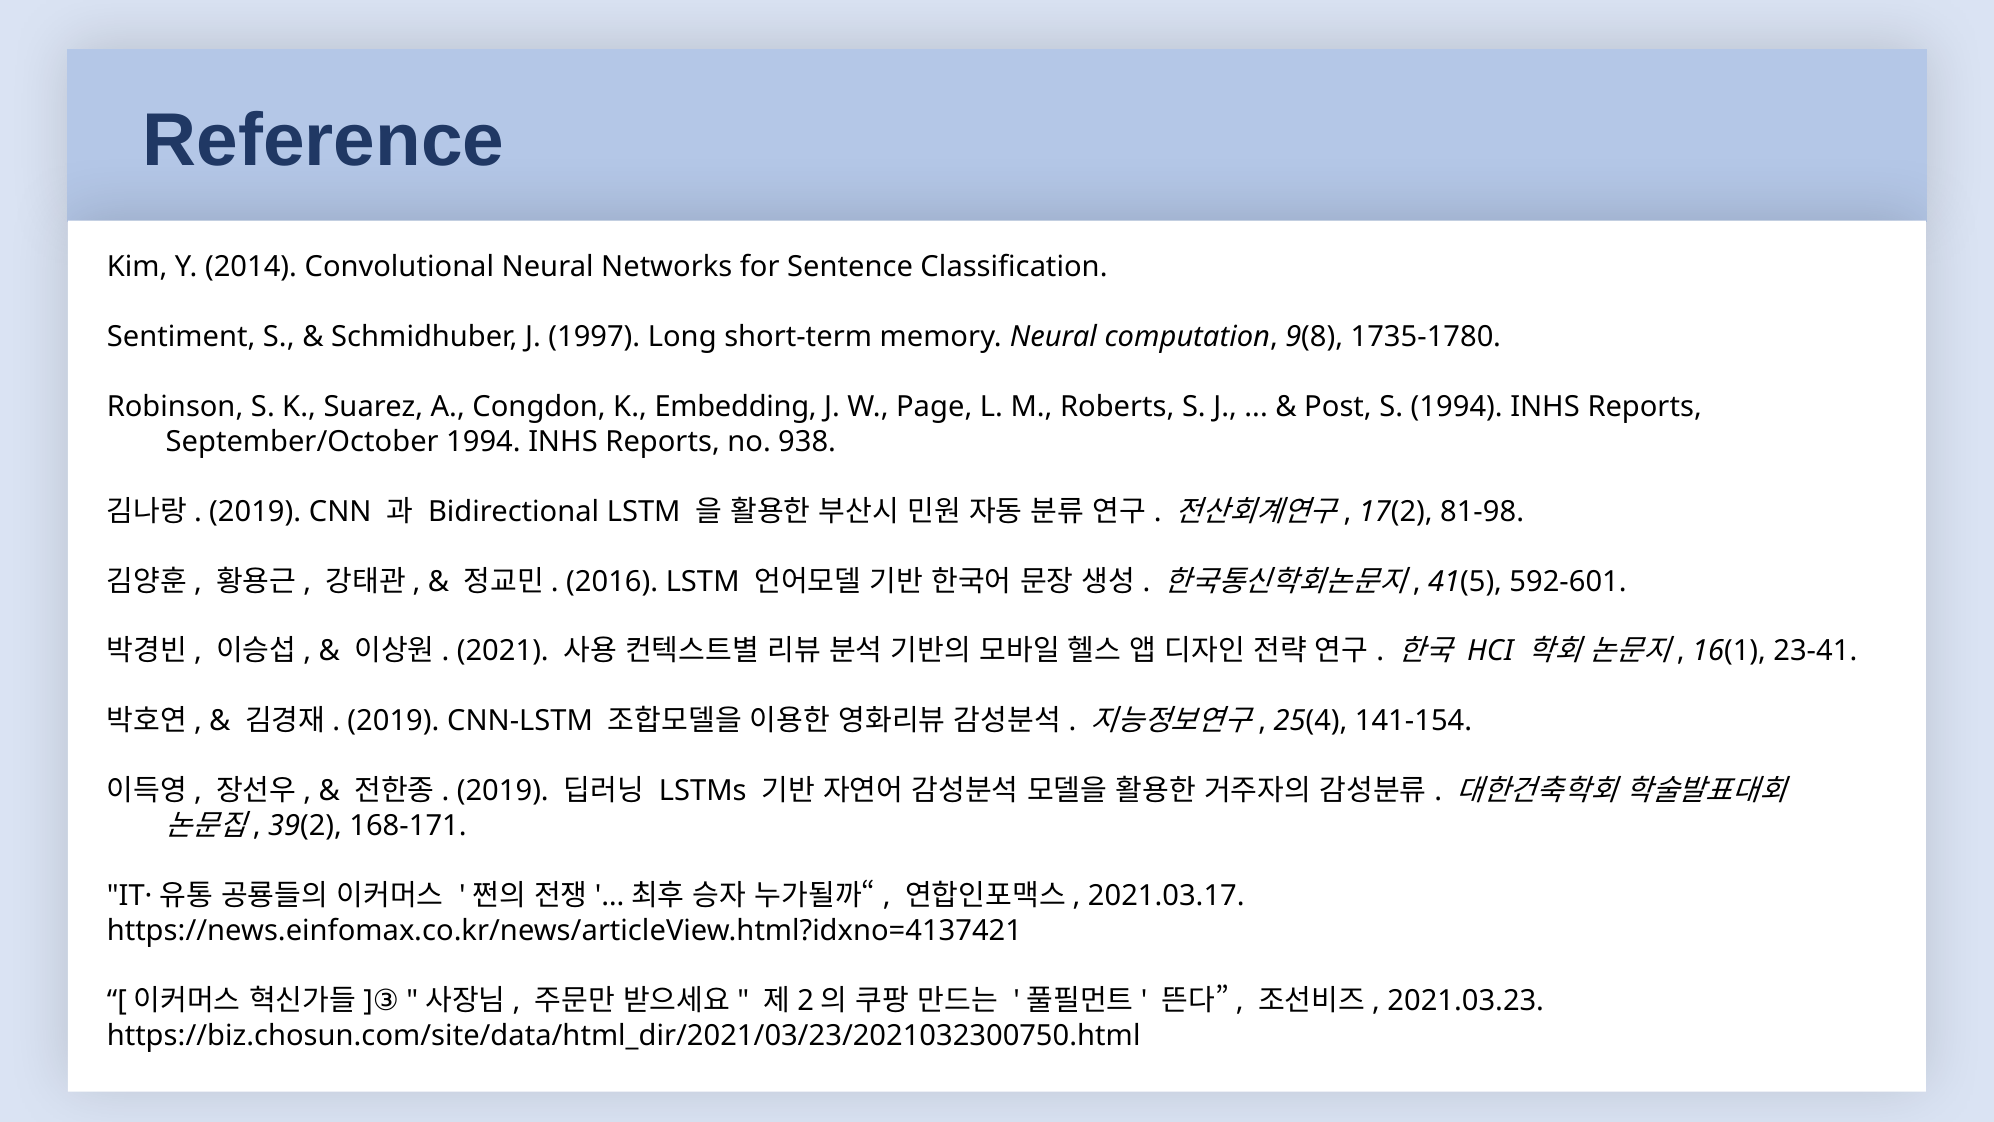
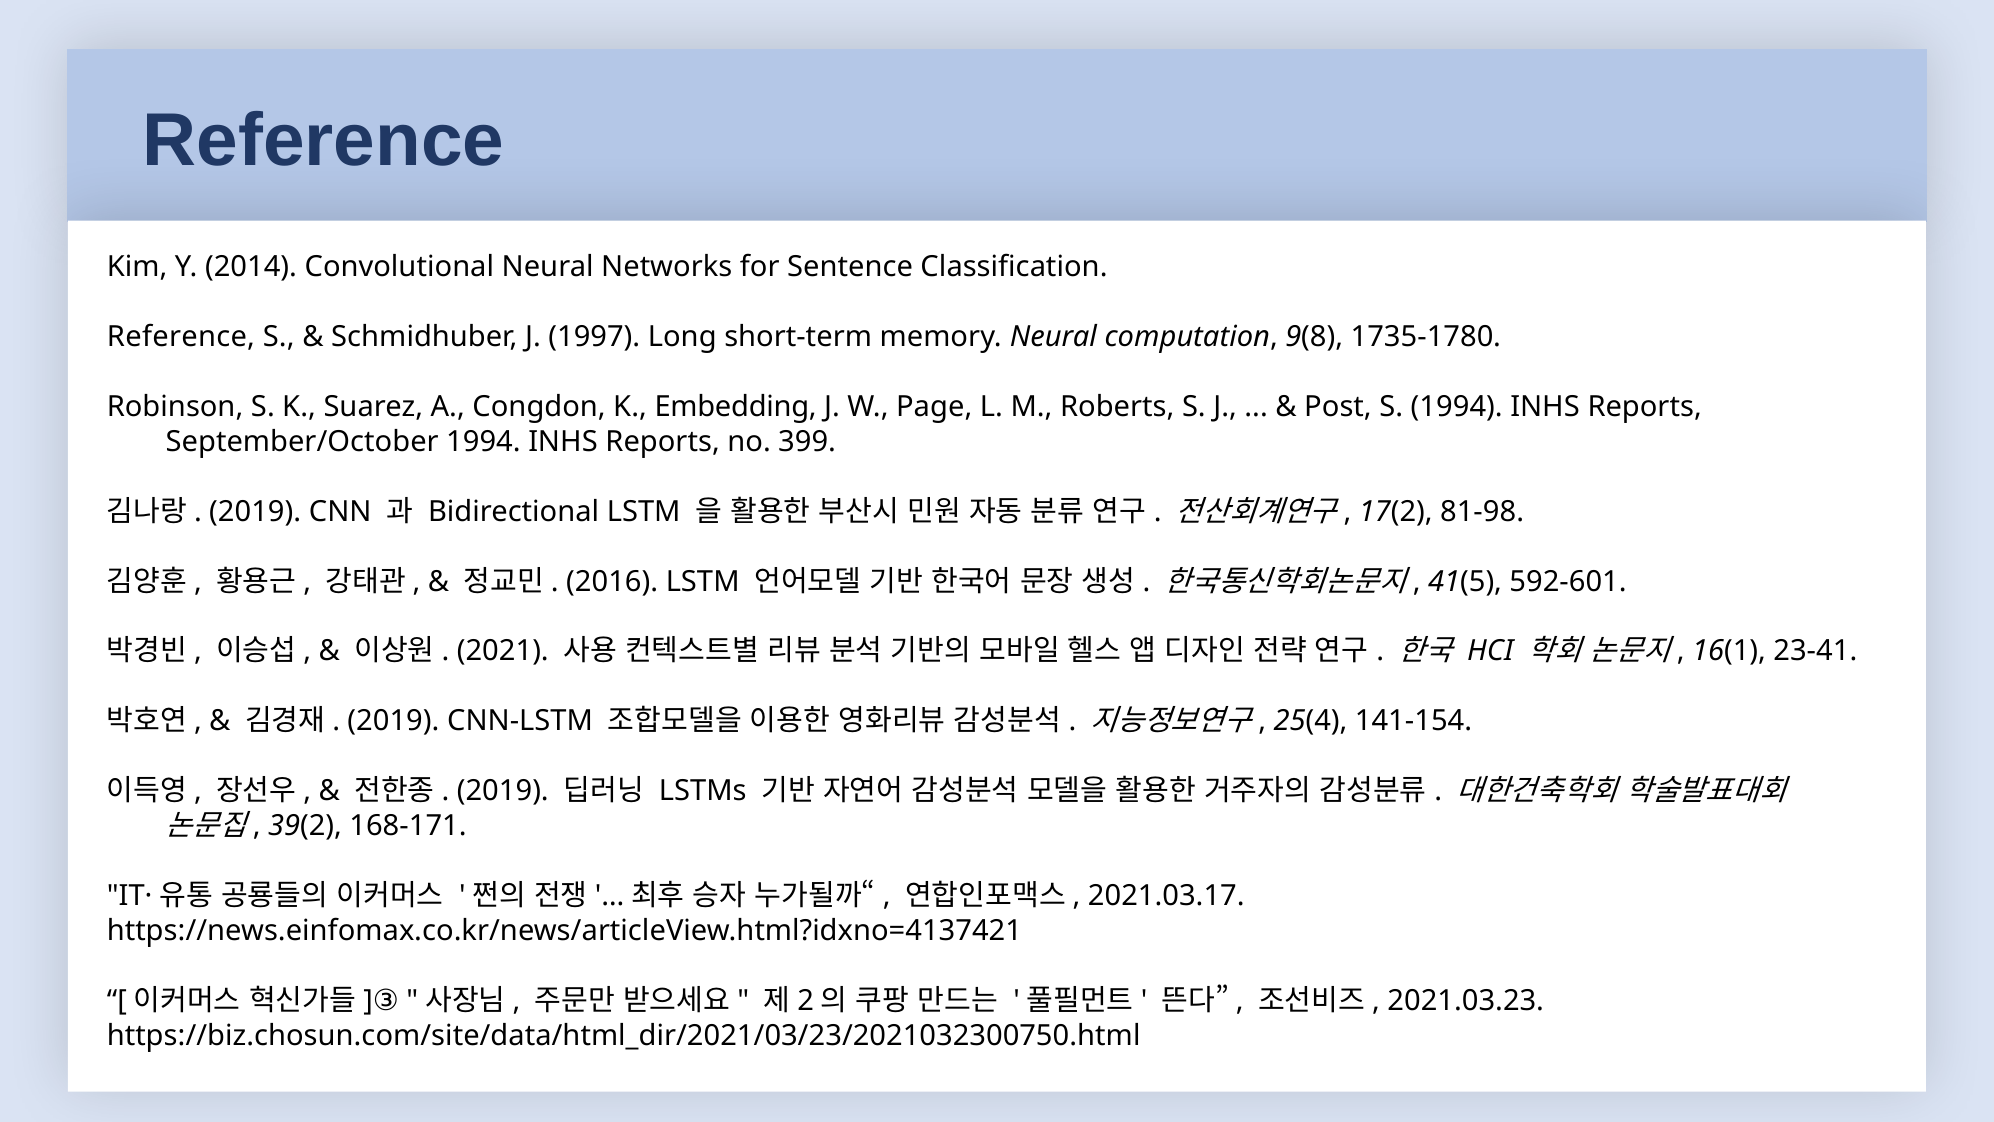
Sentiment: Sentiment -> Reference (181, 337)
938: 938 -> 399 (807, 442)
